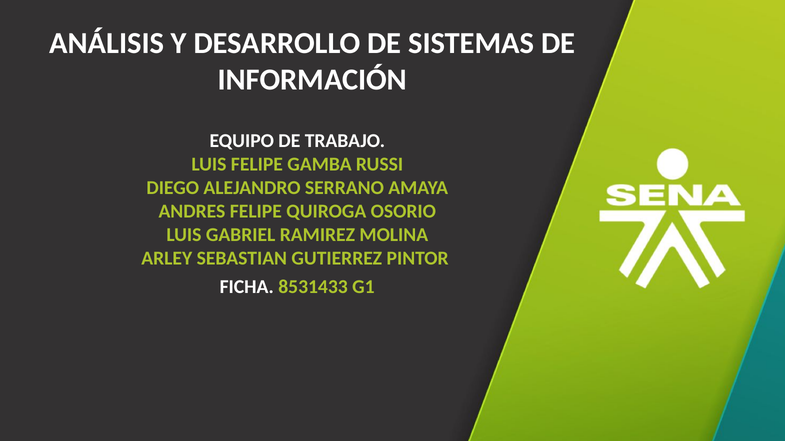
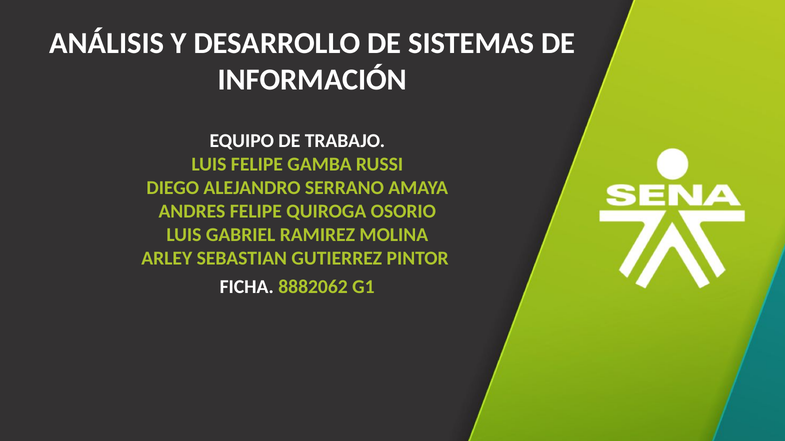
8531433: 8531433 -> 8882062 (313, 287)
